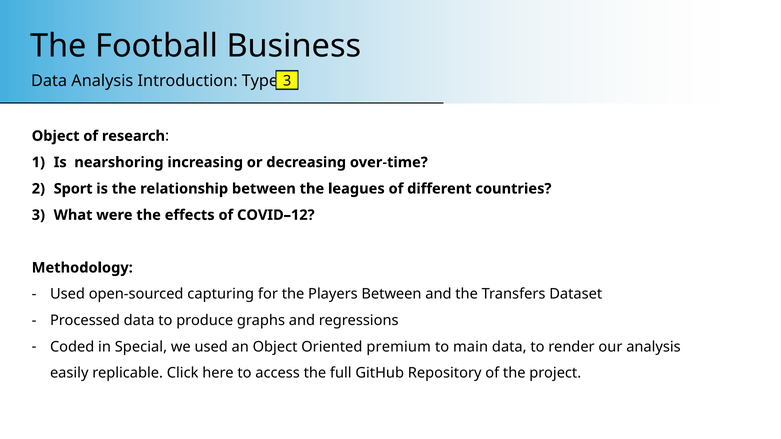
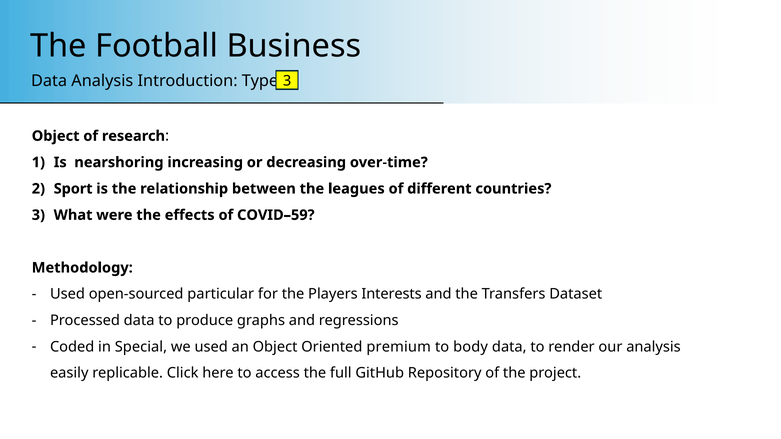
COVID–12: COVID–12 -> COVID–59 (276, 215)
capturing: capturing -> particular (221, 294)
Players Between: Between -> Interests (392, 294)
main: main -> body (471, 347)
